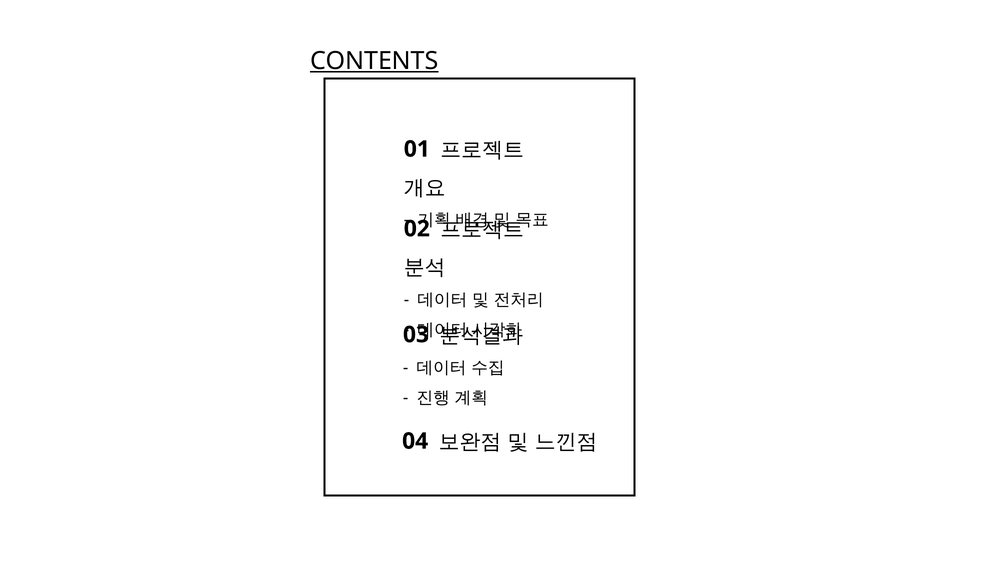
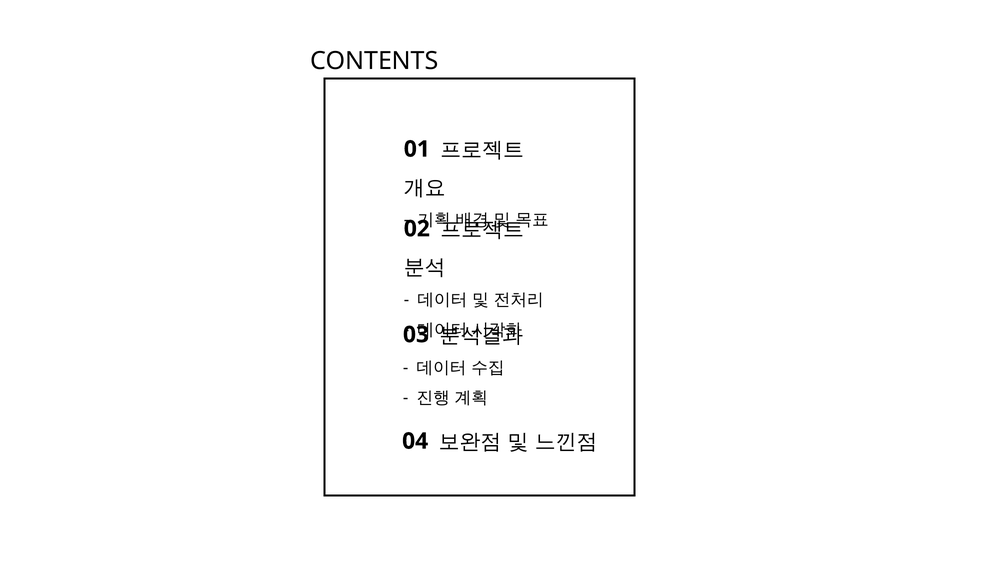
CONTENTS underline: present -> none (374, 61)
